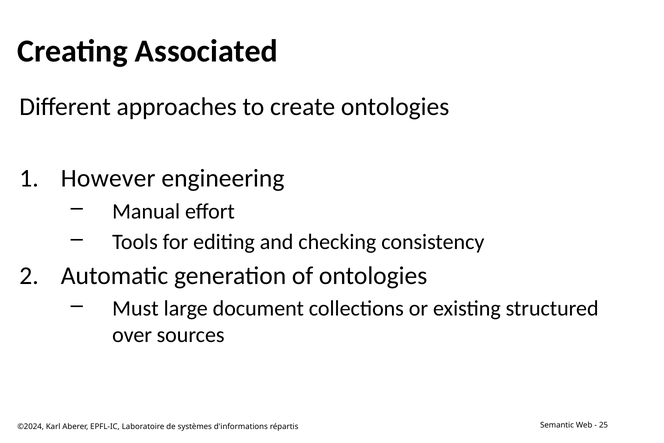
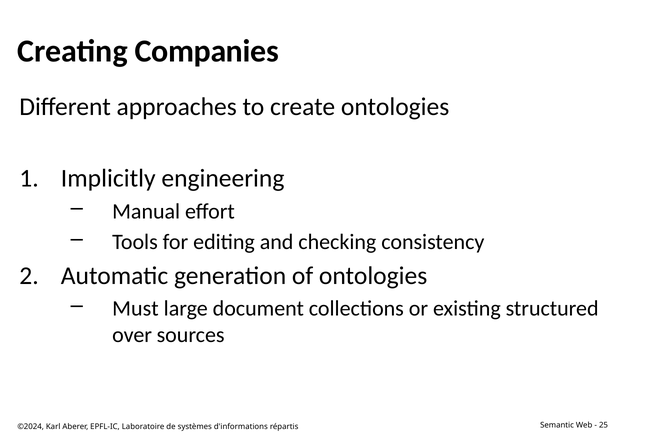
Associated: Associated -> Companies (207, 51)
However: However -> Implicitly (108, 178)
